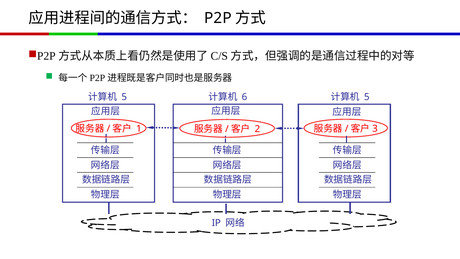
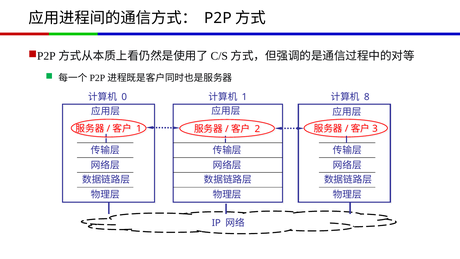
5: 5 -> 0 (124, 97)
6: 6 -> 1 (244, 97)
5: 5 -> 8 (367, 97)
